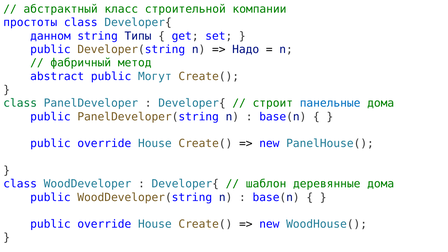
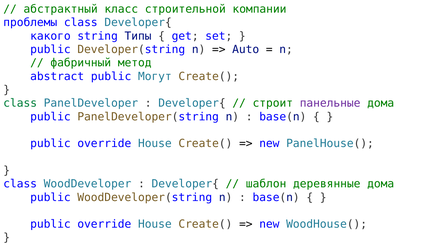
простоты: простоты -> проблемы (30, 23)
данном: данном -> какого (50, 36)
Надо: Надо -> Auto (246, 49)
панельные colour: blue -> purple (330, 103)
